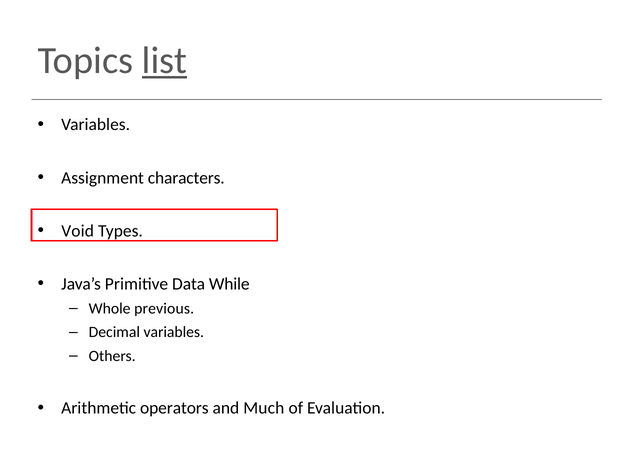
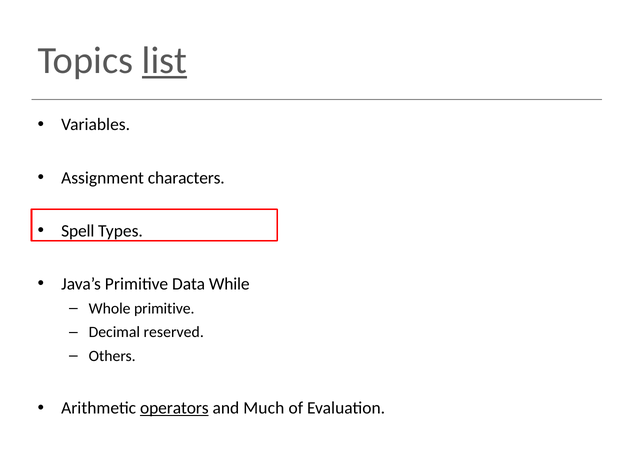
Void: Void -> Spell (78, 231)
Whole previous: previous -> primitive (164, 309)
Decimal variables: variables -> reserved (174, 332)
operators underline: none -> present (174, 408)
